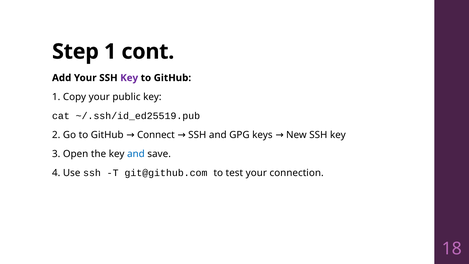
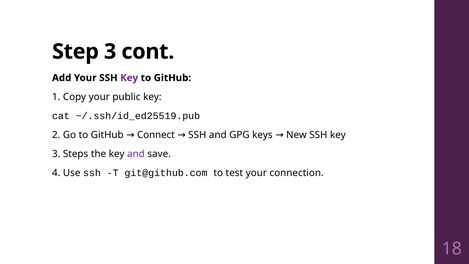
Step 1: 1 -> 3 (110, 52)
Open: Open -> Steps (76, 154)
and colour: blue -> purple (136, 154)
